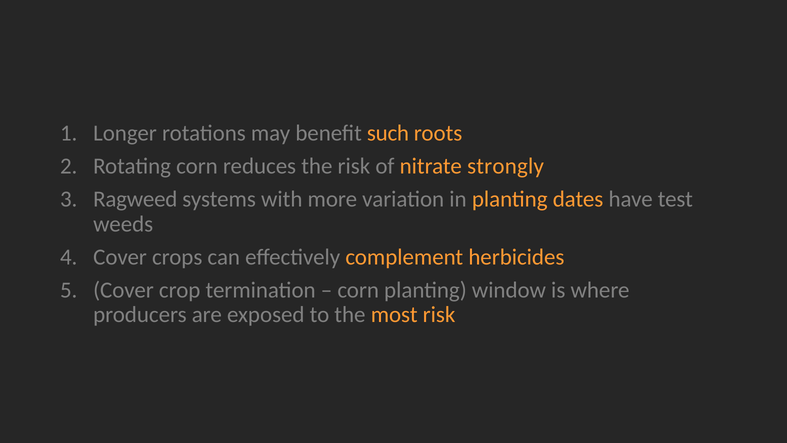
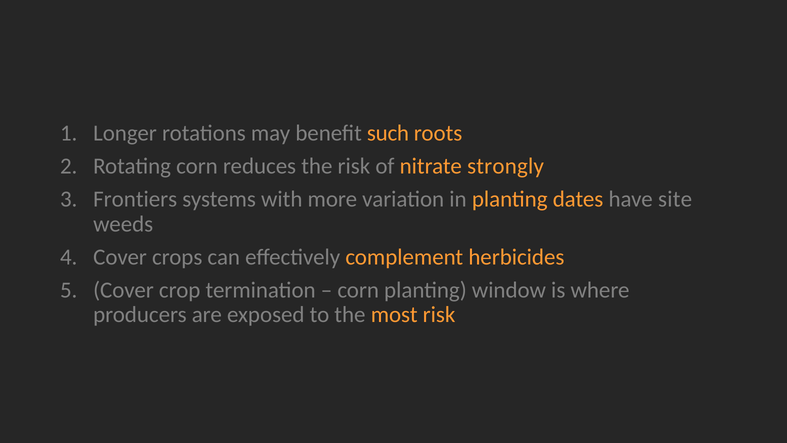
Ragweed: Ragweed -> Frontiers (135, 199)
test: test -> site (675, 199)
